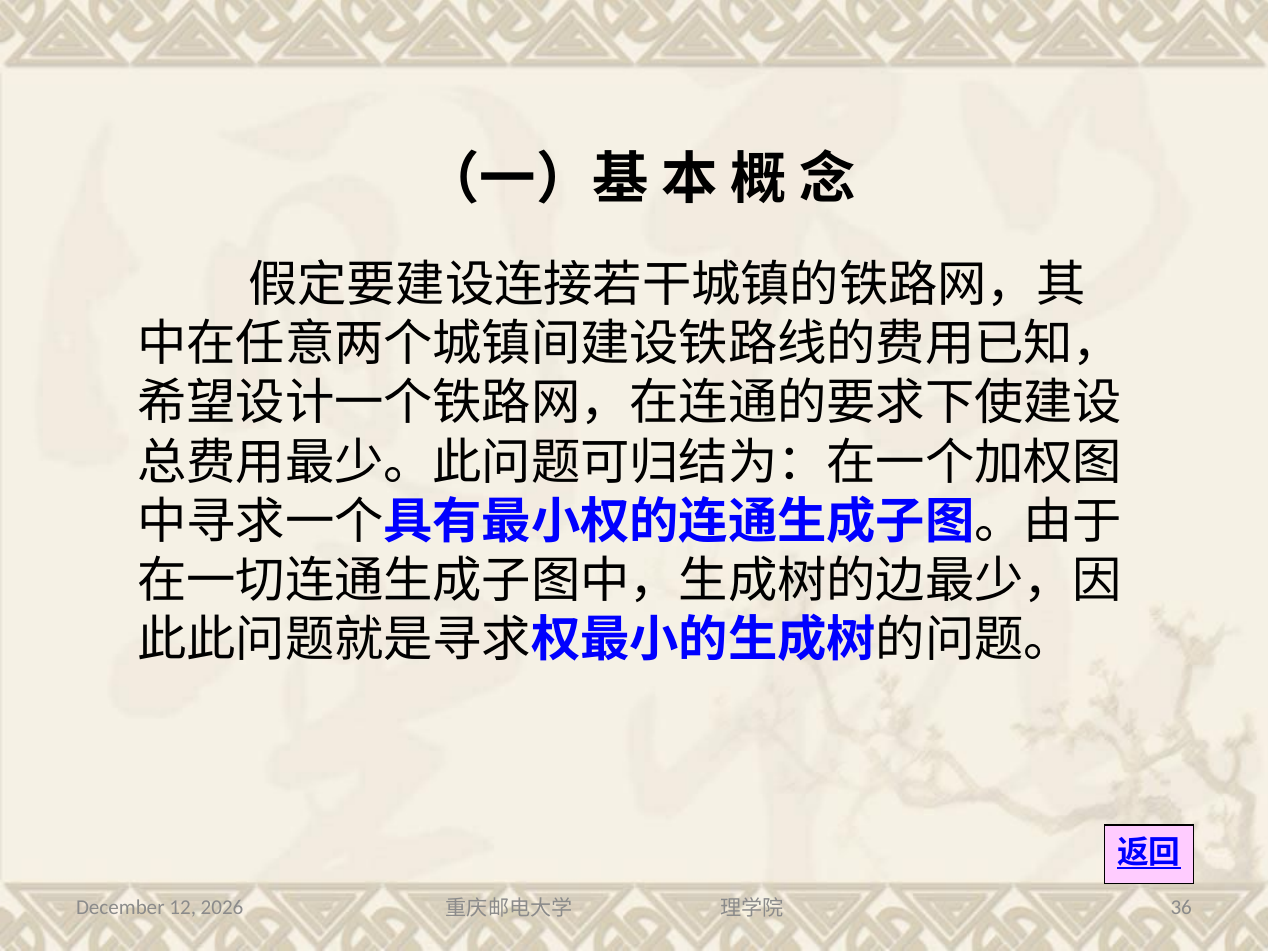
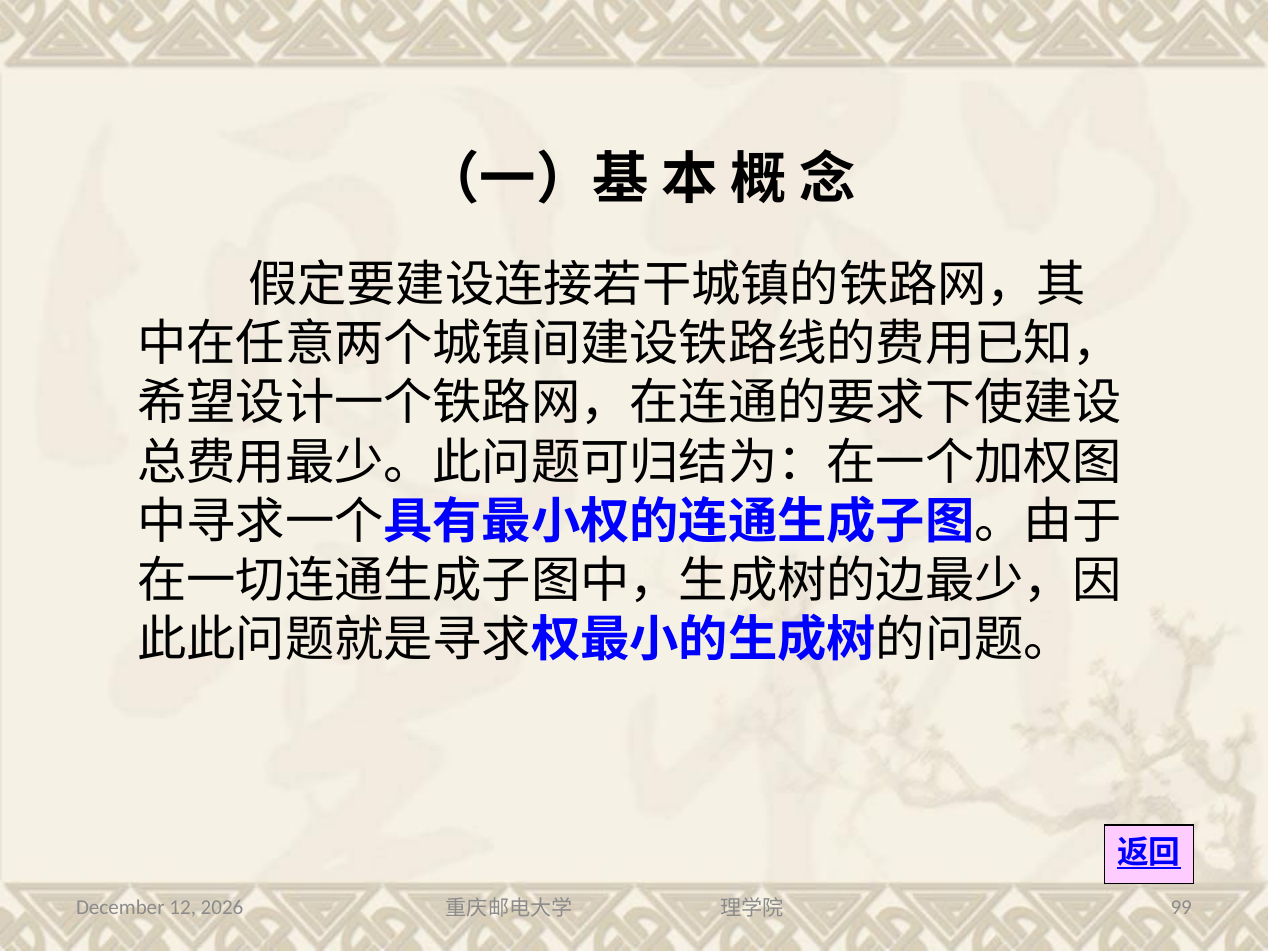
36: 36 -> 99 (1181, 908)
